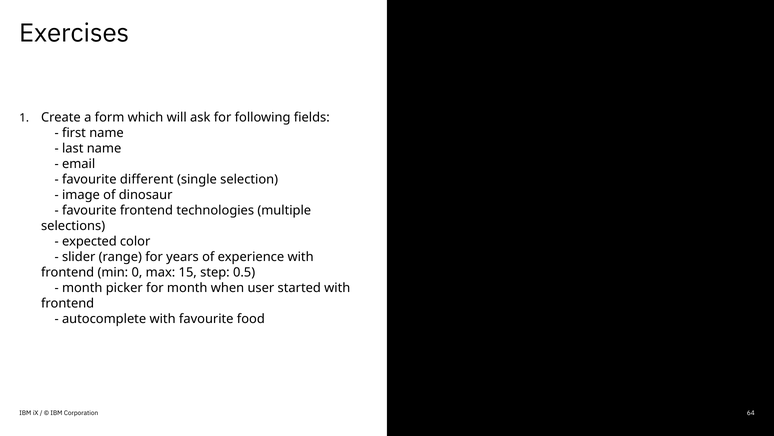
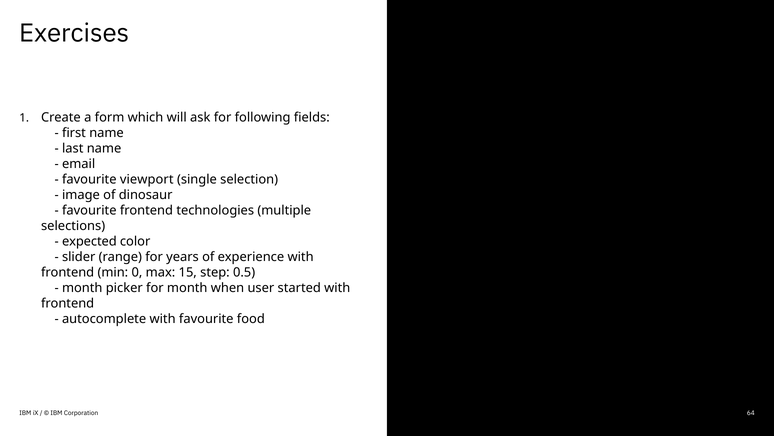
different: different -> viewport (147, 180)
